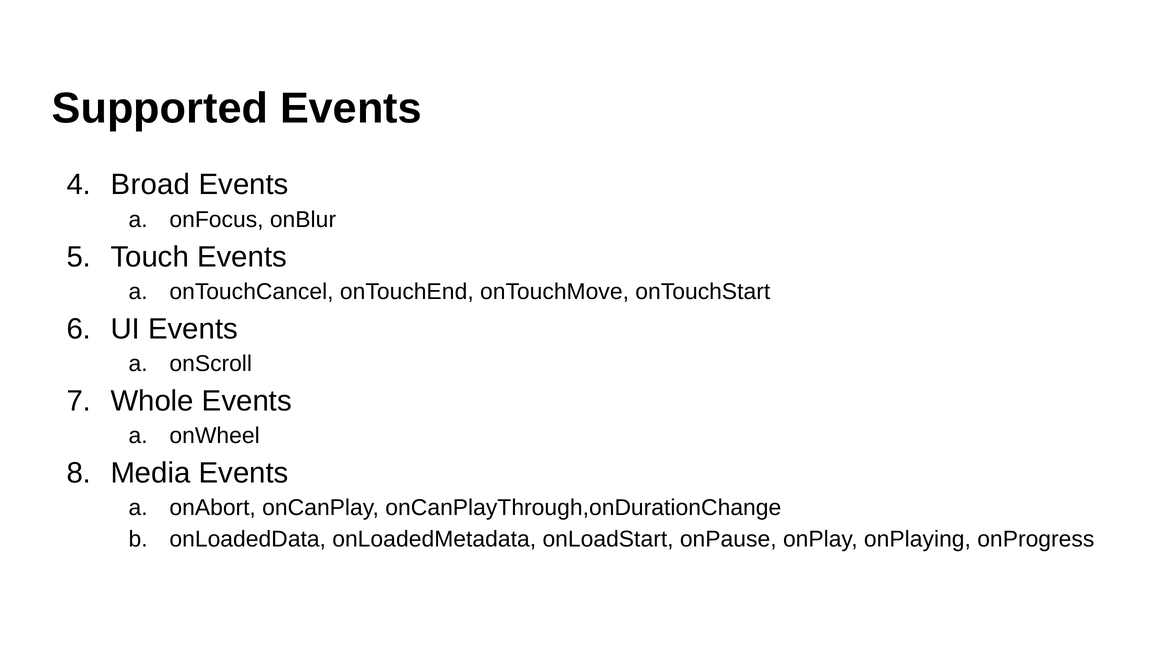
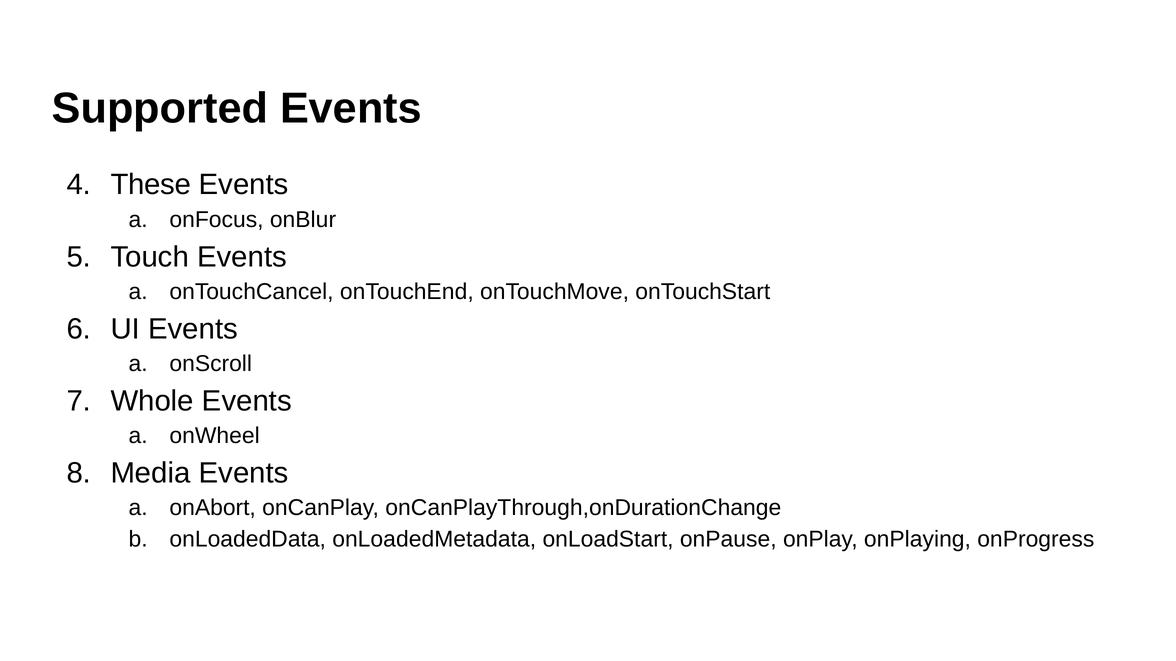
Broad: Broad -> These (151, 185)
